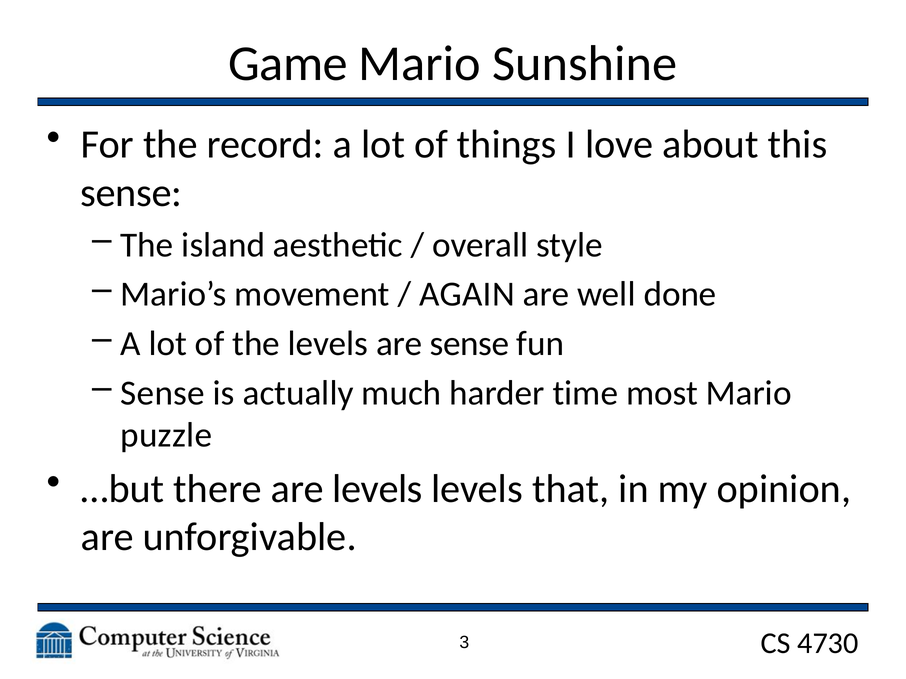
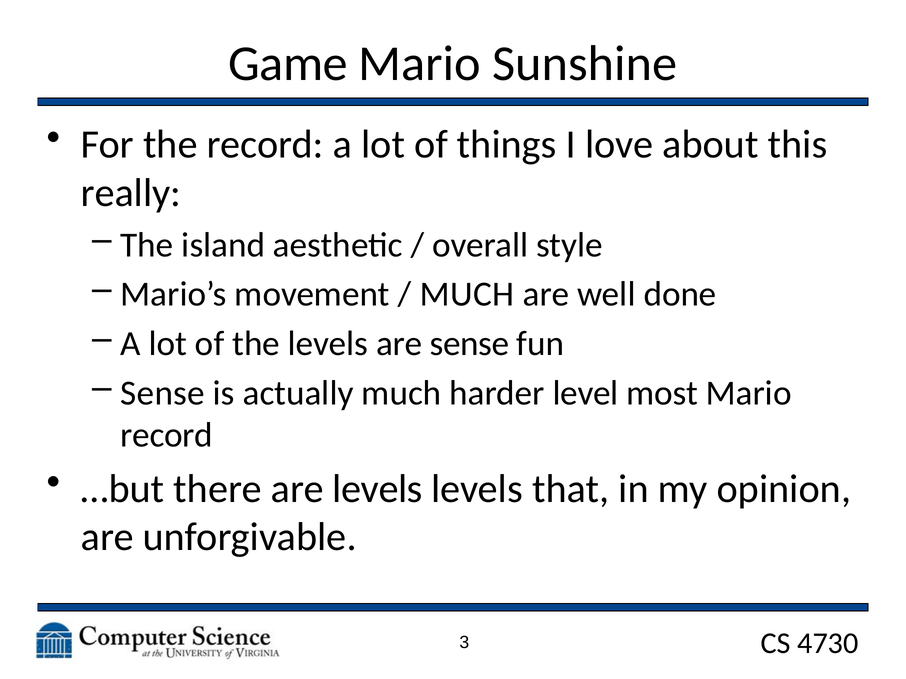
sense: sense -> really (131, 193)
AGAIN: AGAIN -> MUCH (467, 294)
time: time -> level (586, 393)
puzzle: puzzle -> record (167, 436)
